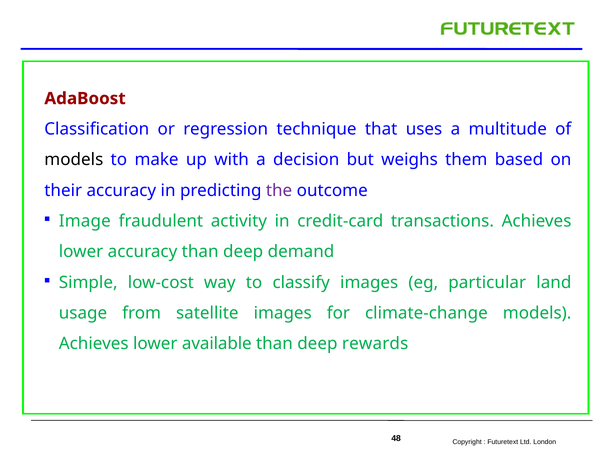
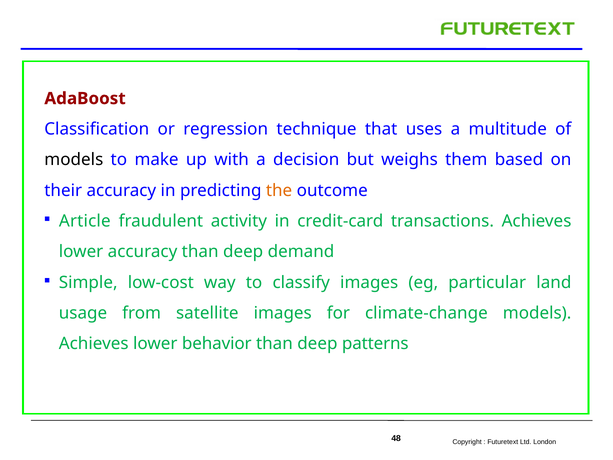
the colour: purple -> orange (279, 190)
Image: Image -> Article (85, 221)
available: available -> behavior (217, 344)
rewards: rewards -> patterns (375, 344)
